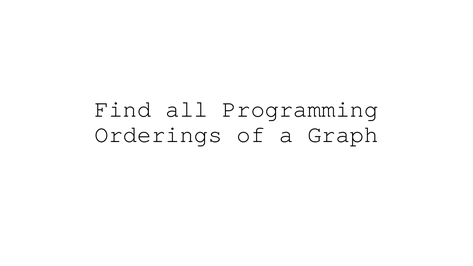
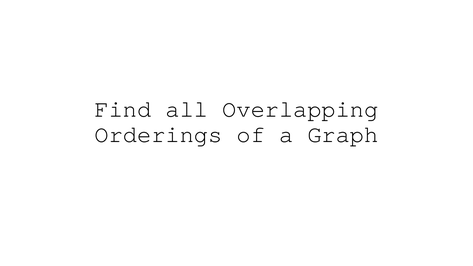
Programming: Programming -> Overlapping (300, 109)
